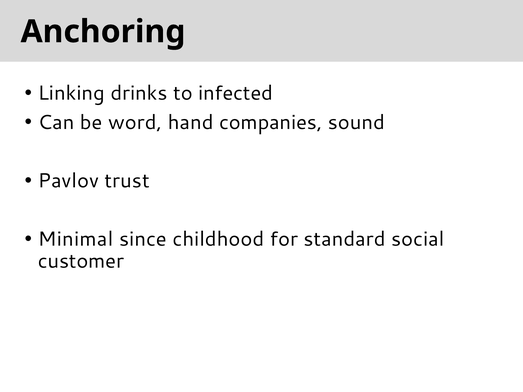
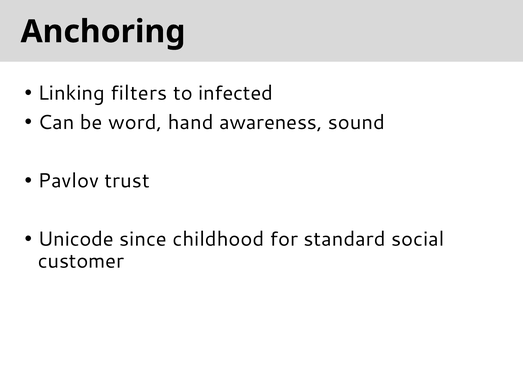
drinks: drinks -> filters (139, 93)
companies: companies -> awareness (271, 122)
Minimal: Minimal -> Unicode (76, 239)
